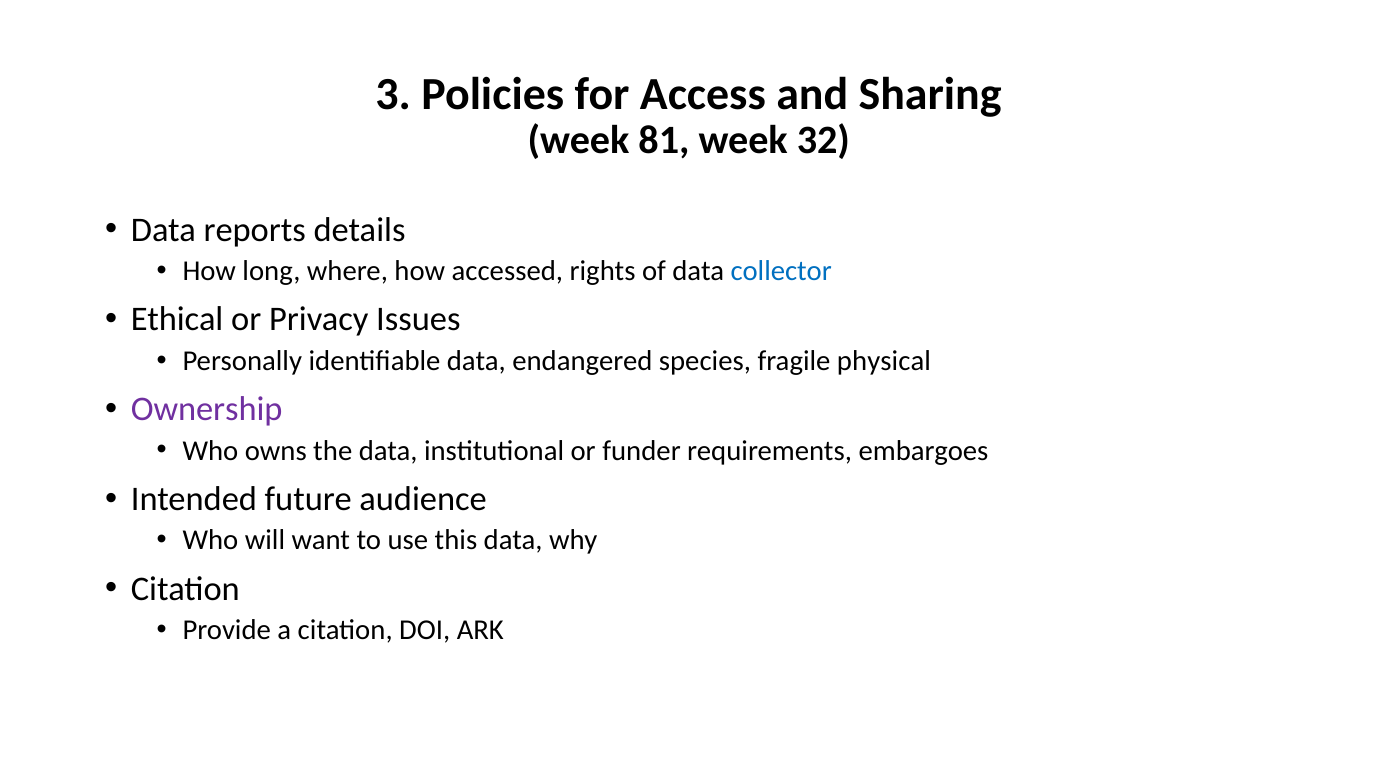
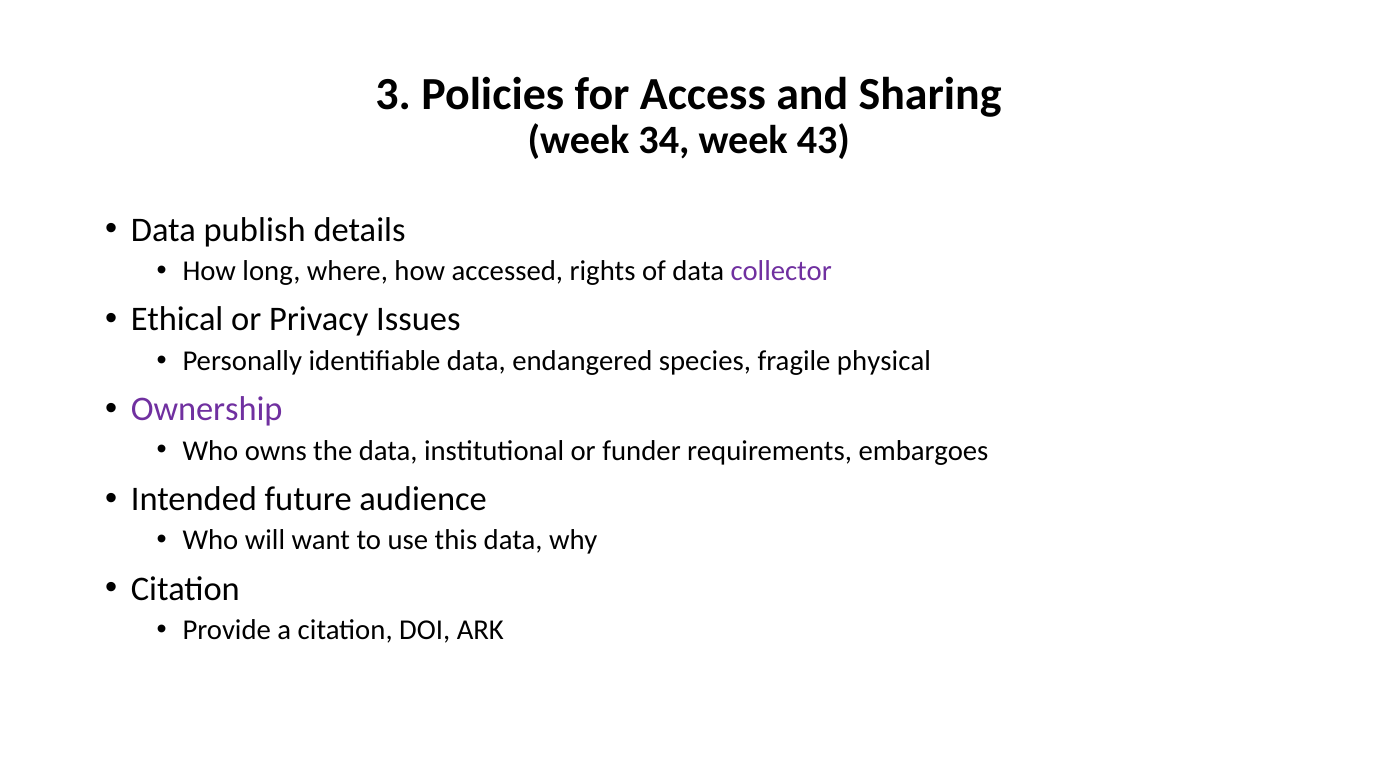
81: 81 -> 34 (664, 141)
32: 32 -> 43 (823, 141)
reports: reports -> publish (255, 230)
collector colour: blue -> purple (781, 271)
